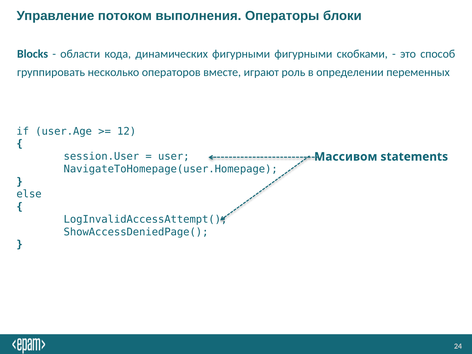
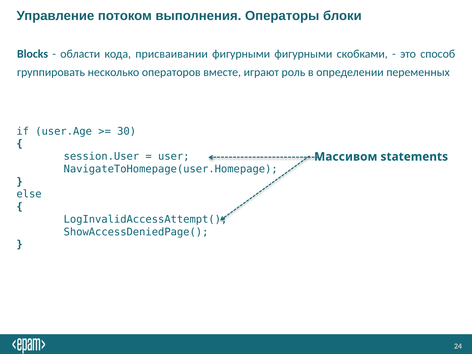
динамических: динамических -> присваивании (172, 54)
12: 12 -> 30 (127, 131)
